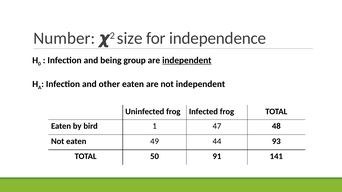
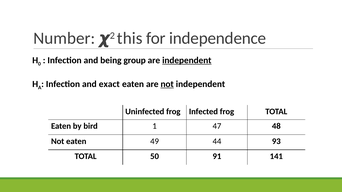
size: size -> this (130, 38)
other: other -> exact (109, 84)
not underline: none -> present (167, 84)
